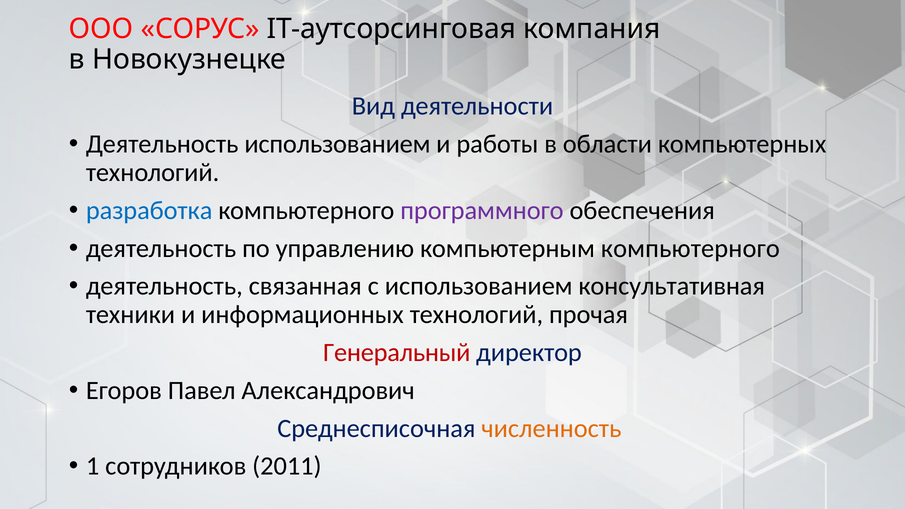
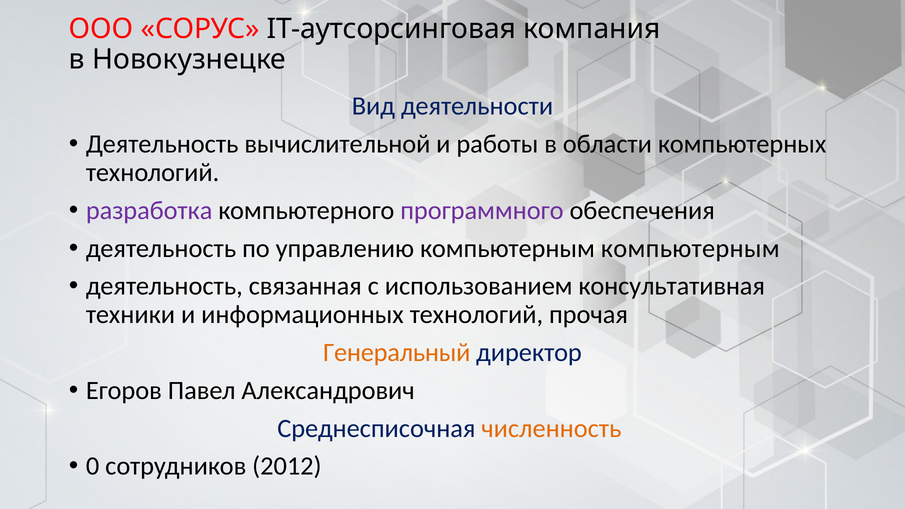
Деятельность использованием: использованием -> вычислительной (337, 144)
разработка colour: blue -> purple (149, 211)
компьютерным компьютерного: компьютерного -> компьютерным (690, 248)
Генеральный colour: red -> orange (397, 353)
1: 1 -> 0 (93, 466)
2011: 2011 -> 2012 (287, 466)
